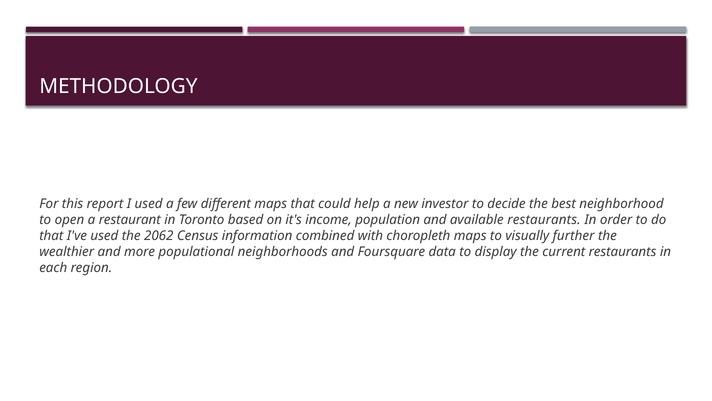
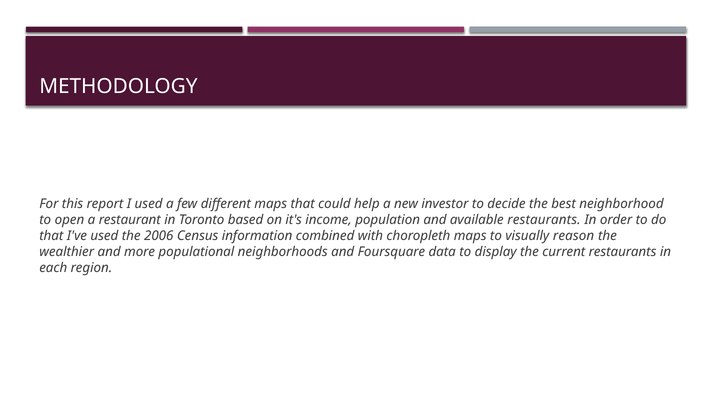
2062: 2062 -> 2006 (159, 236)
further: further -> reason (574, 236)
